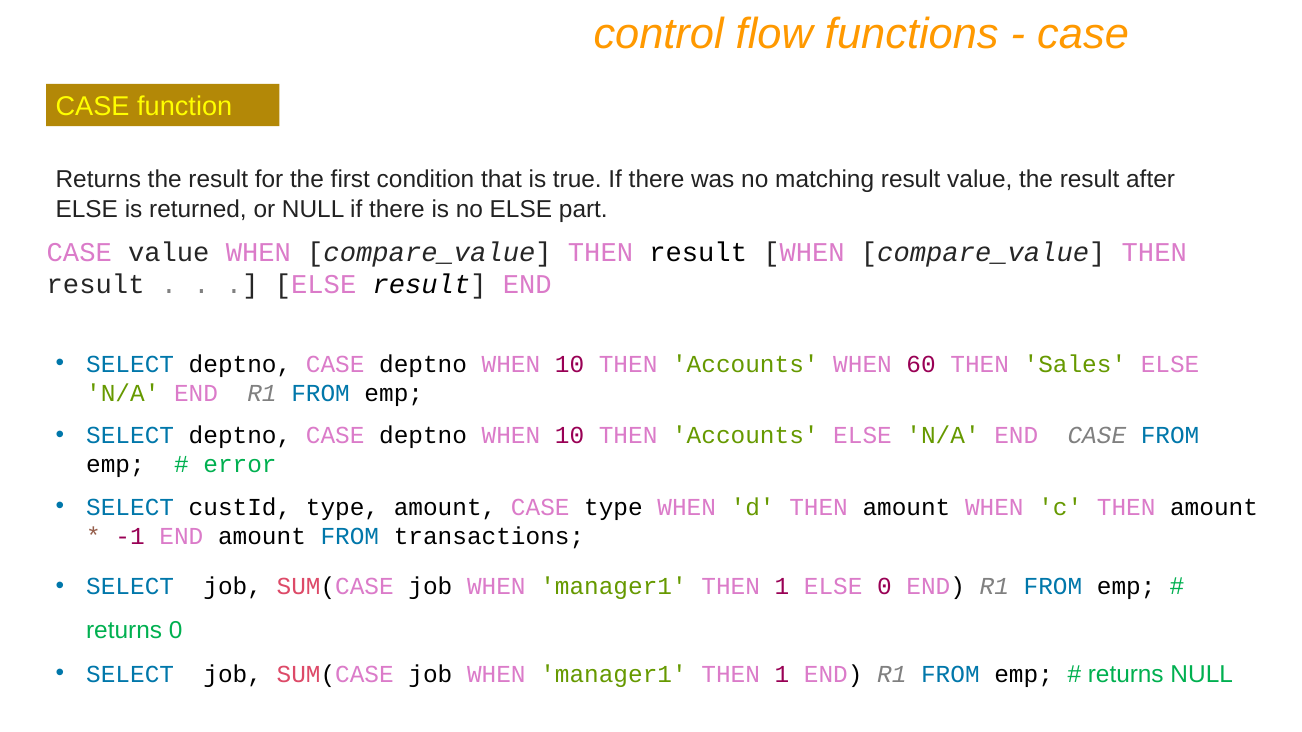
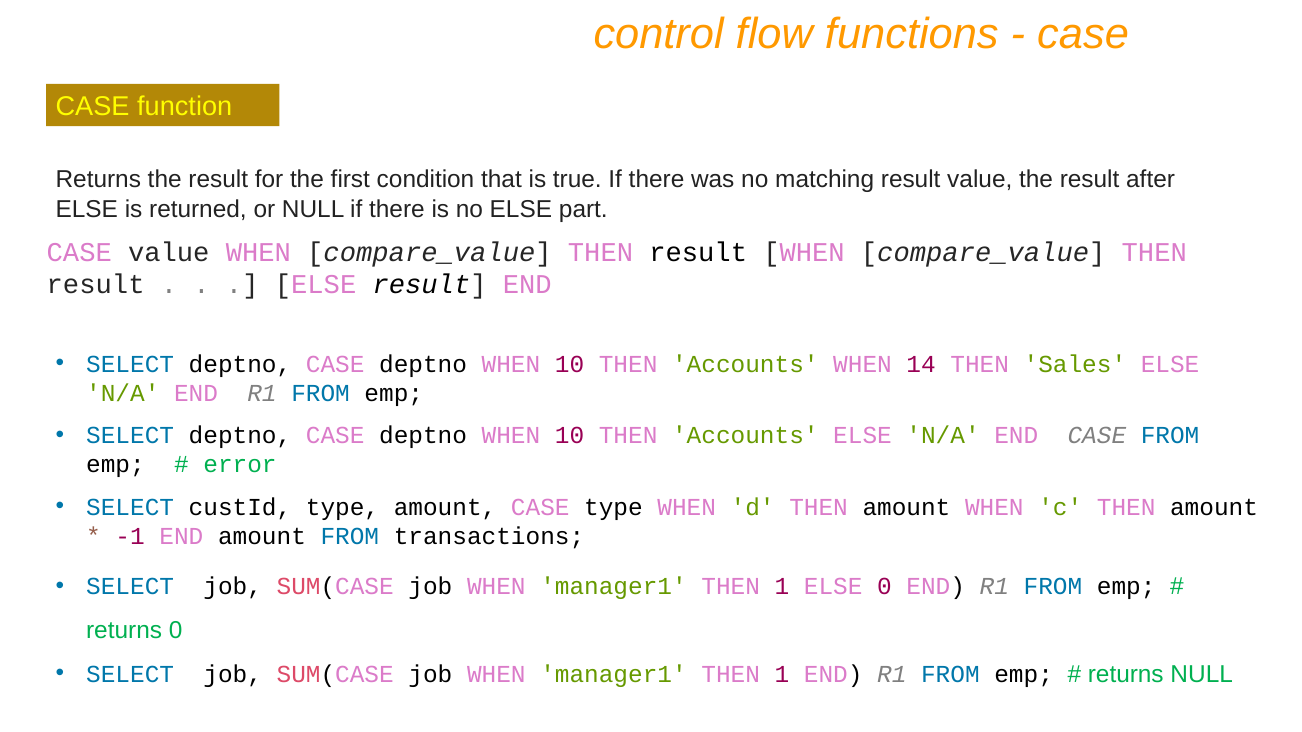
60: 60 -> 14 (921, 364)
